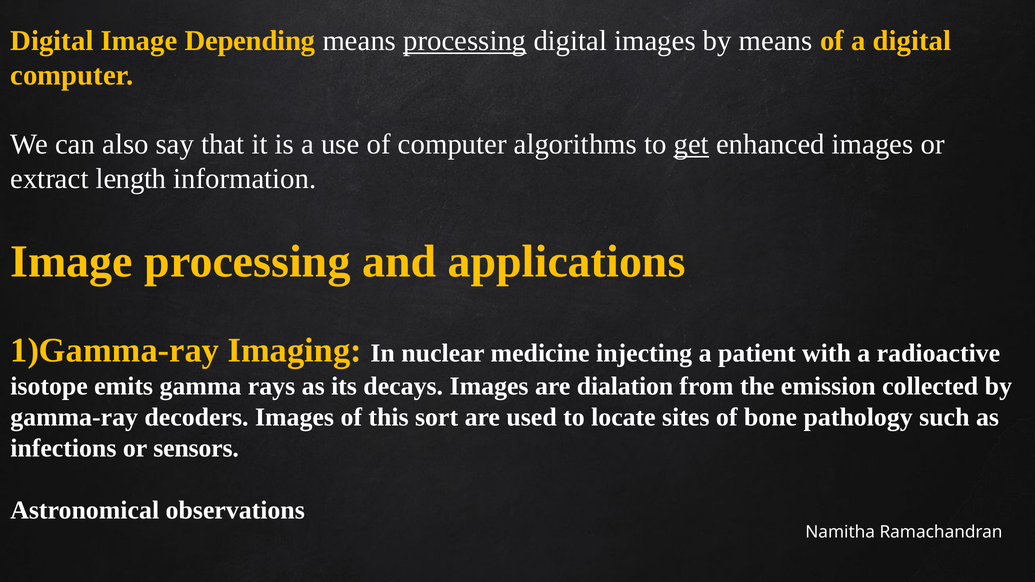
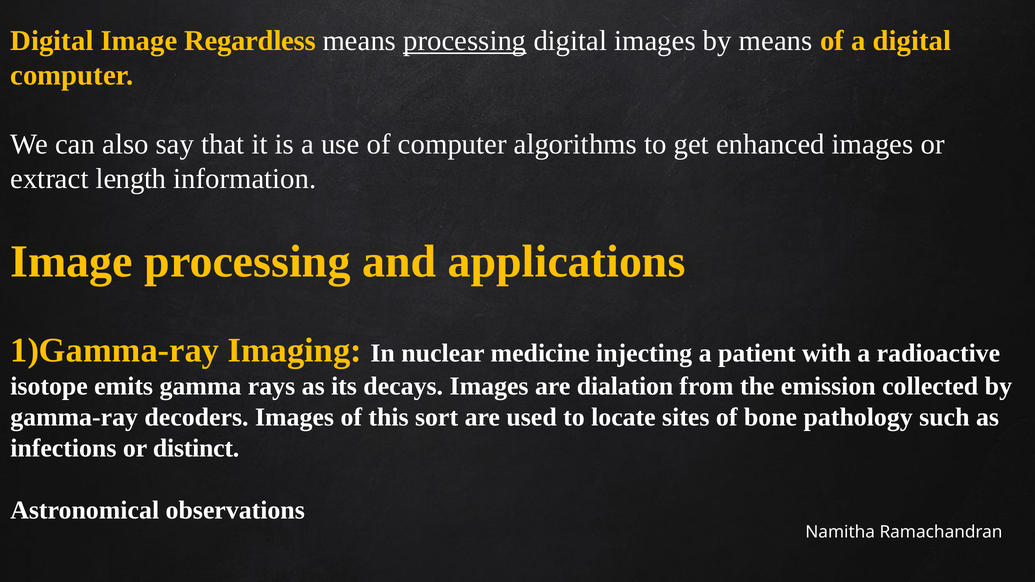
Depending: Depending -> Regardless (250, 41)
get underline: present -> none (691, 144)
sensors: sensors -> distinct (196, 448)
